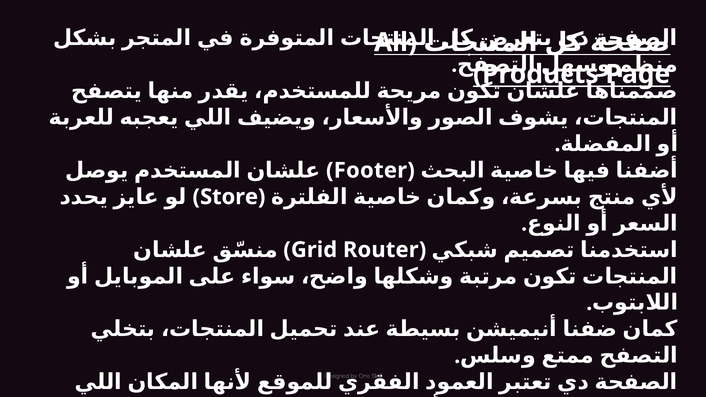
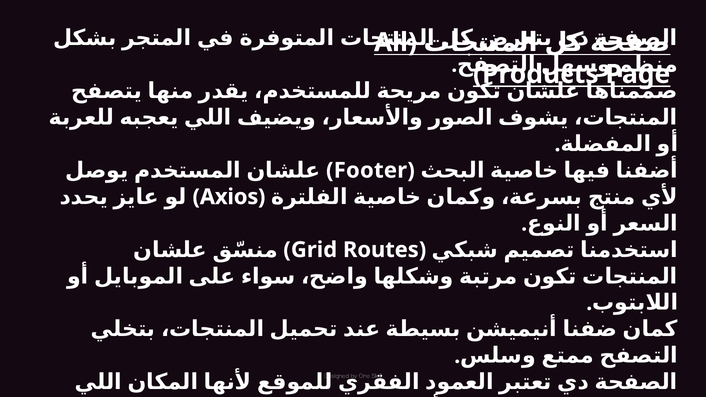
Store: Store -> Axios (229, 197)
Router: Router -> Routes (381, 250)
